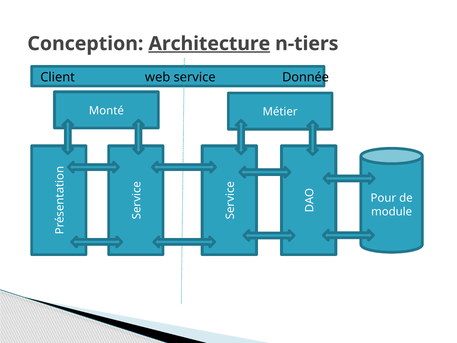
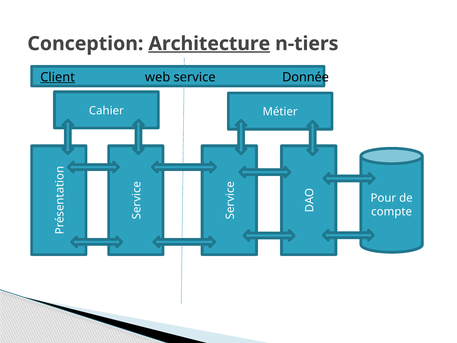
Client underline: none -> present (58, 77)
Monté: Monté -> Cahier (106, 111)
module: module -> compte (392, 212)
